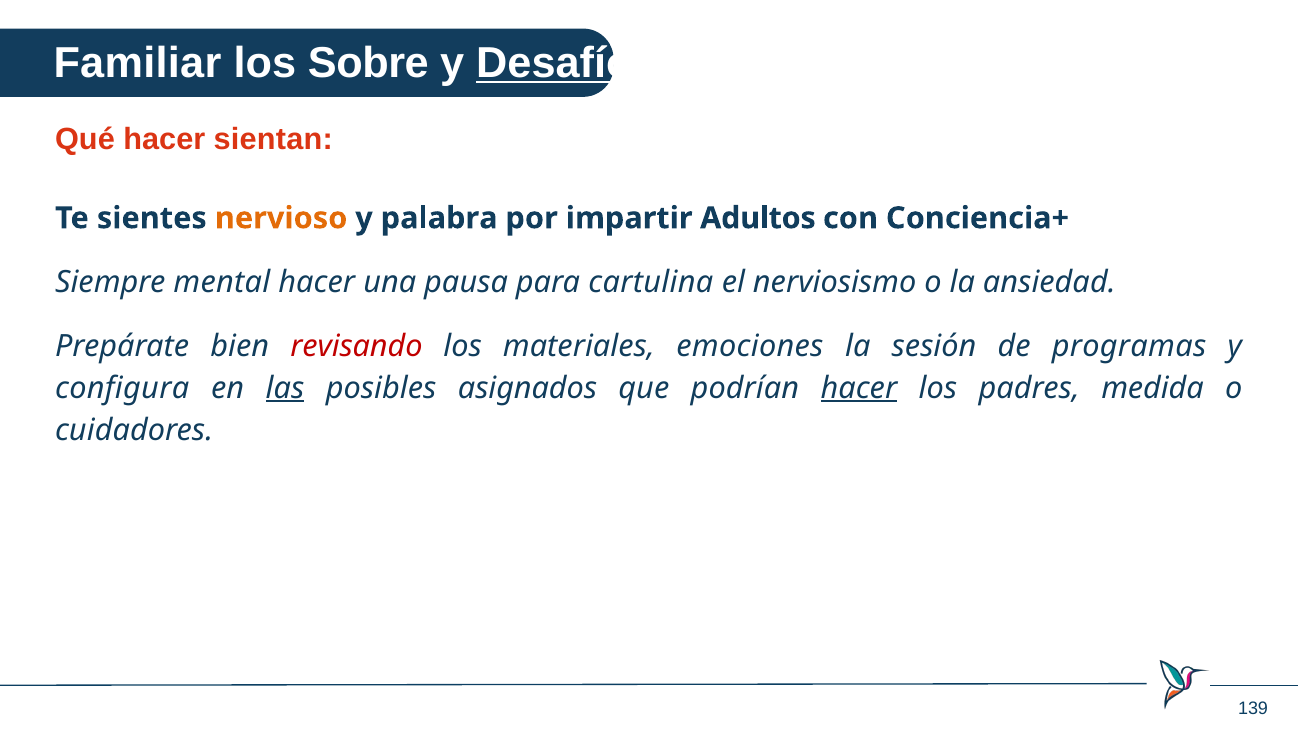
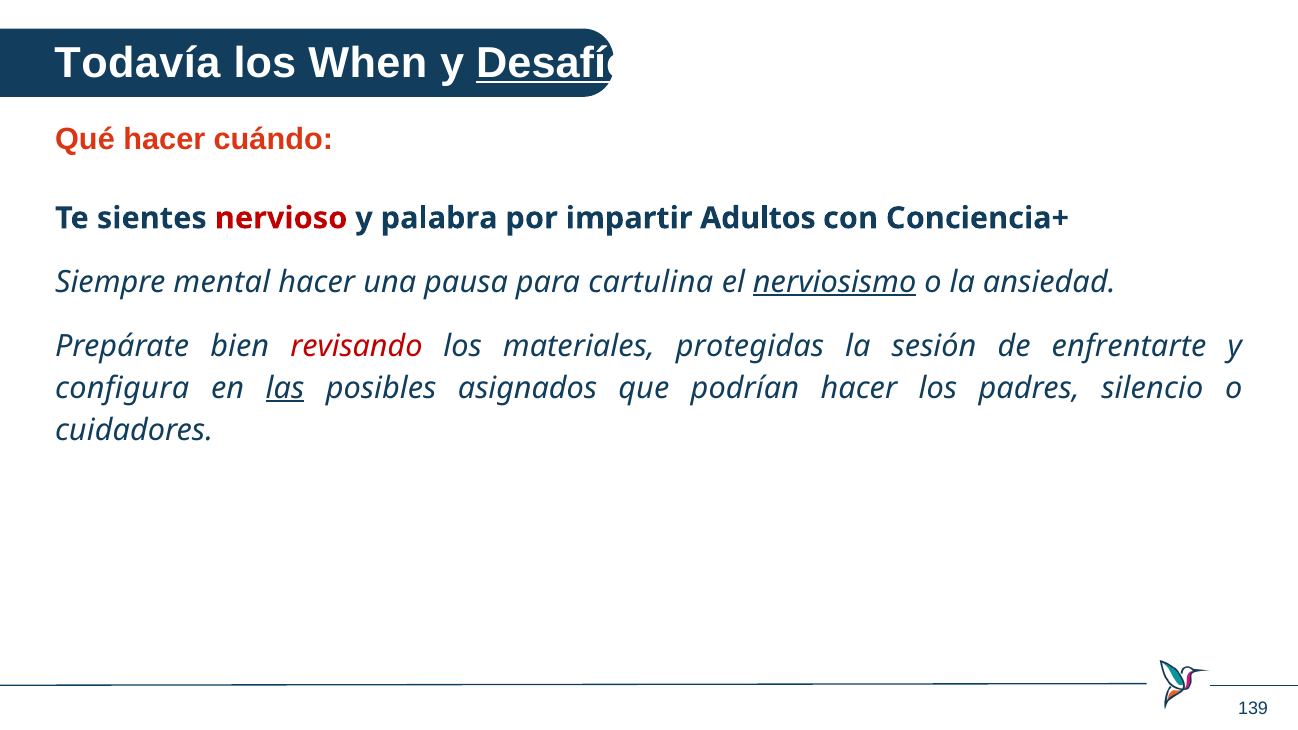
Familiar: Familiar -> Todavía (137, 63)
Sobre: Sobre -> When (368, 63)
sientan: sientan -> cuándo (273, 139)
nervioso colour: orange -> red (281, 218)
nerviosismo underline: none -> present (835, 282)
emociones: emociones -> protegidas (750, 346)
programas: programas -> enfrentarte (1129, 346)
hacer underline: present -> none (859, 388)
medida: medida -> silencio (1152, 388)
